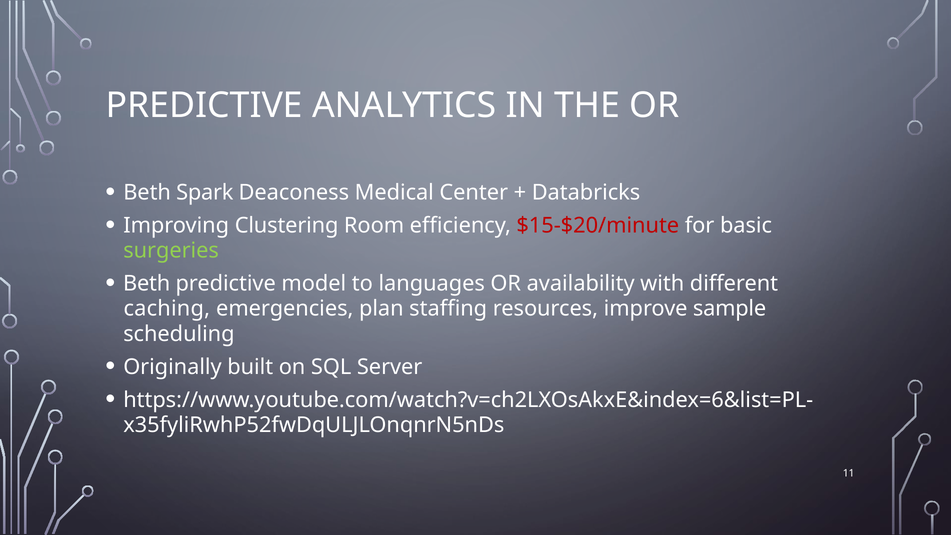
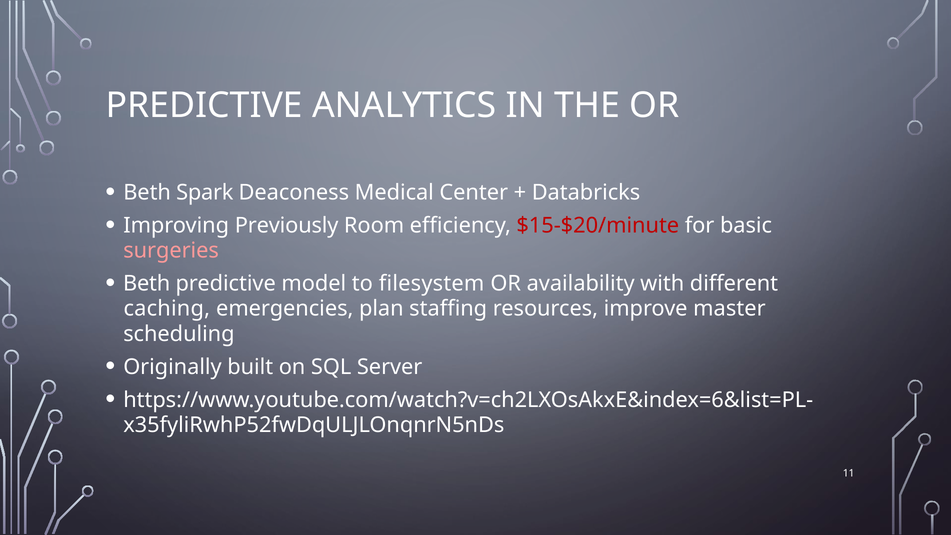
Clustering: Clustering -> Previously (287, 226)
surgeries colour: light green -> pink (171, 251)
languages: languages -> filesystem (432, 284)
sample: sample -> master (729, 309)
